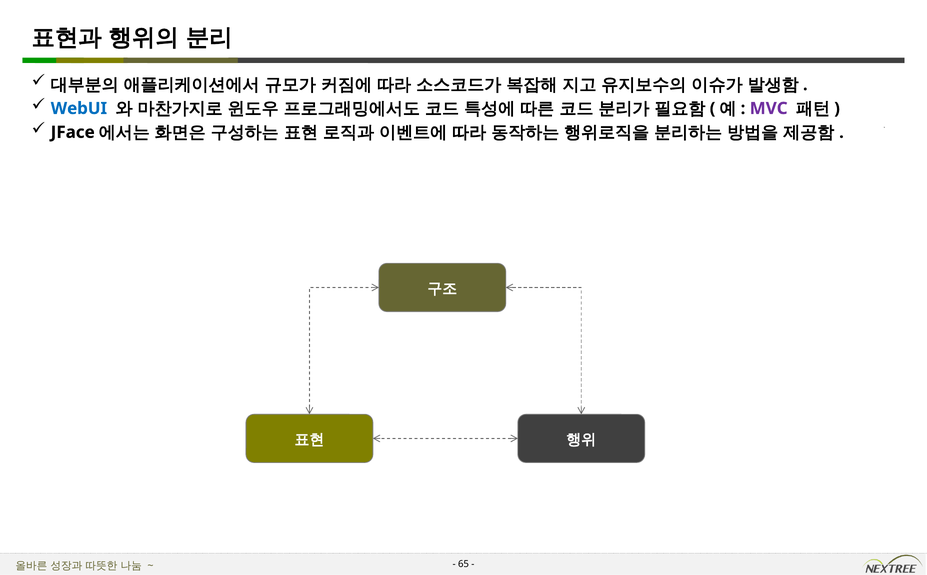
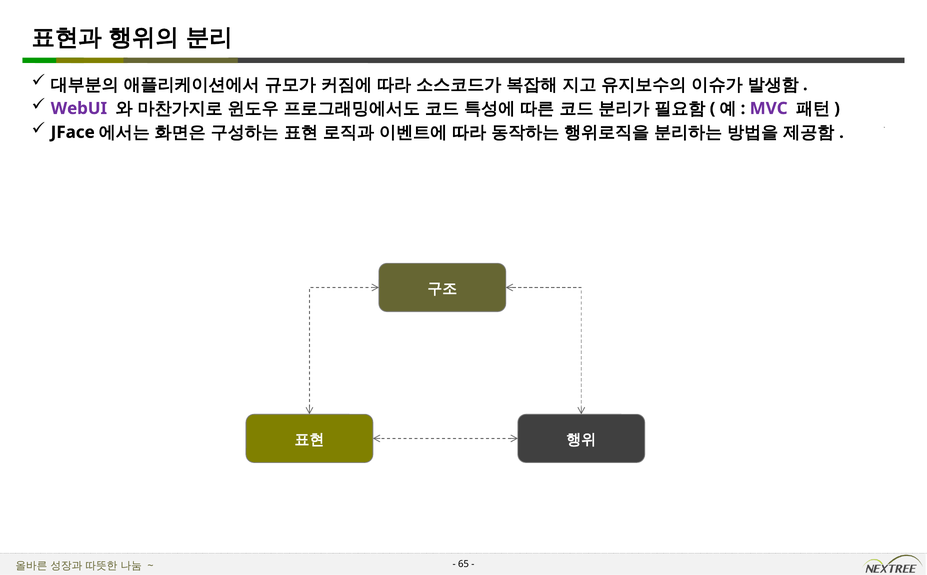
WebUI colour: blue -> purple (79, 108)
